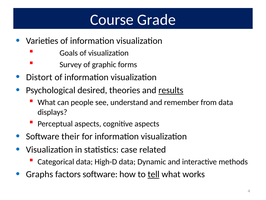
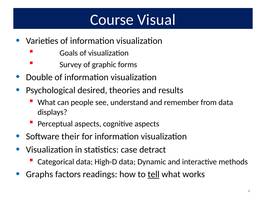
Grade: Grade -> Visual (156, 20)
Distort: Distort -> Double (39, 77)
results underline: present -> none (171, 90)
related: related -> detract (153, 149)
factors software: software -> readings (100, 174)
